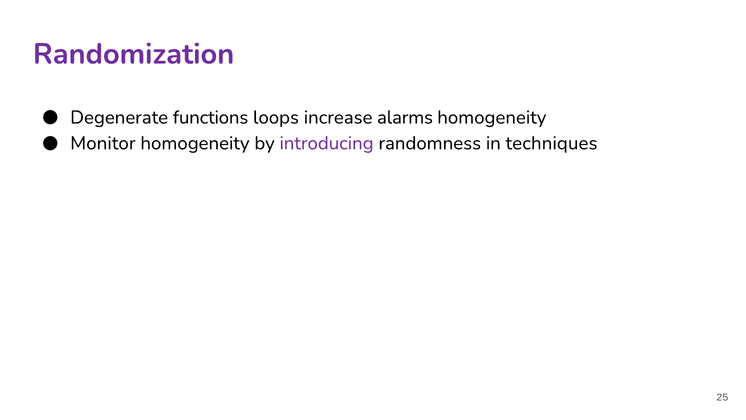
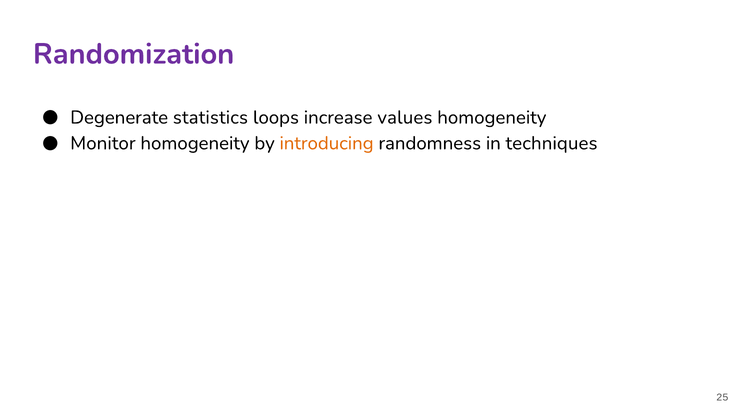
functions: functions -> statistics (210, 117)
alarms: alarms -> values (405, 117)
introducing colour: purple -> orange (327, 143)
